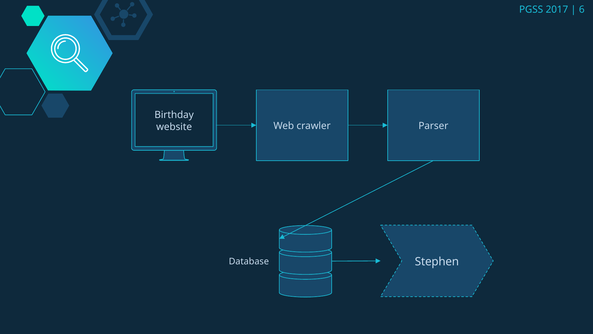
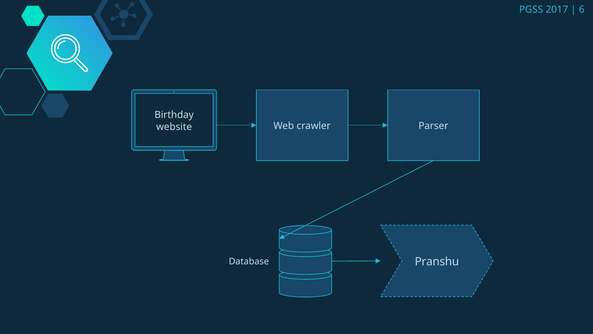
Stephen: Stephen -> Pranshu (437, 261)
